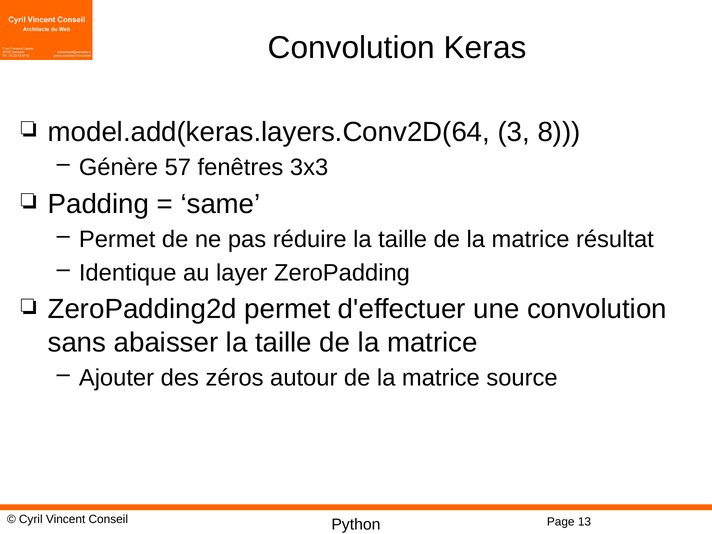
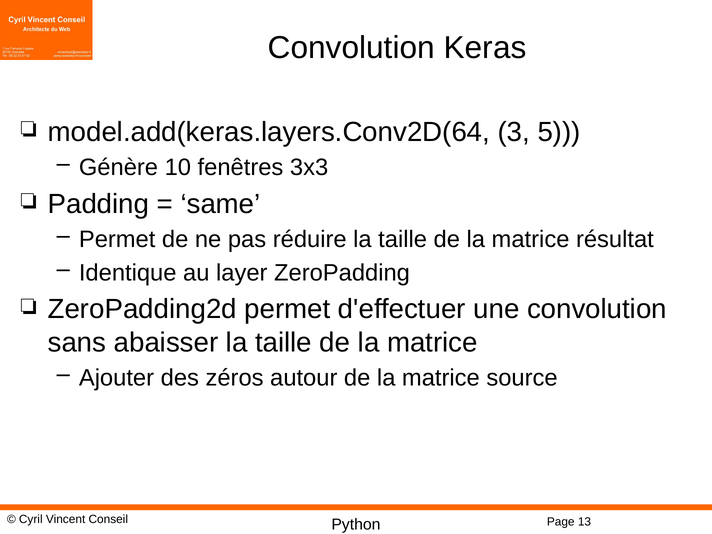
8: 8 -> 5 (559, 132)
57: 57 -> 10 (178, 167)
